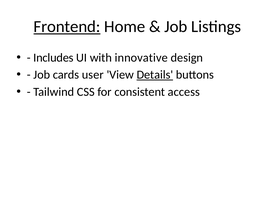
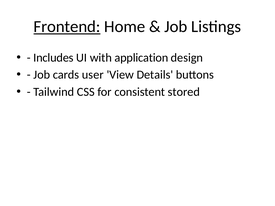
innovative: innovative -> application (141, 58)
Details underline: present -> none (155, 75)
access: access -> stored (184, 92)
